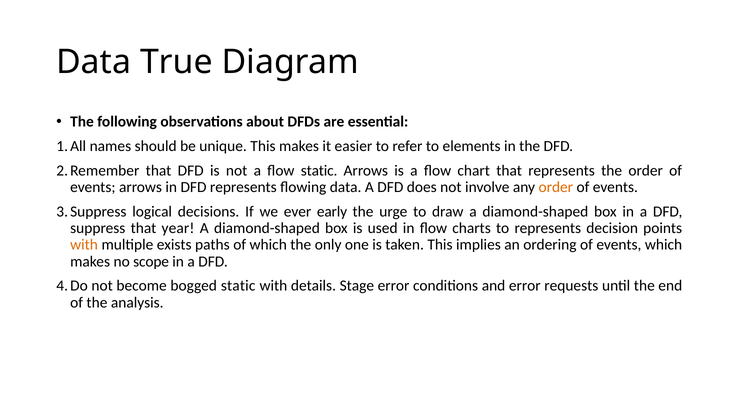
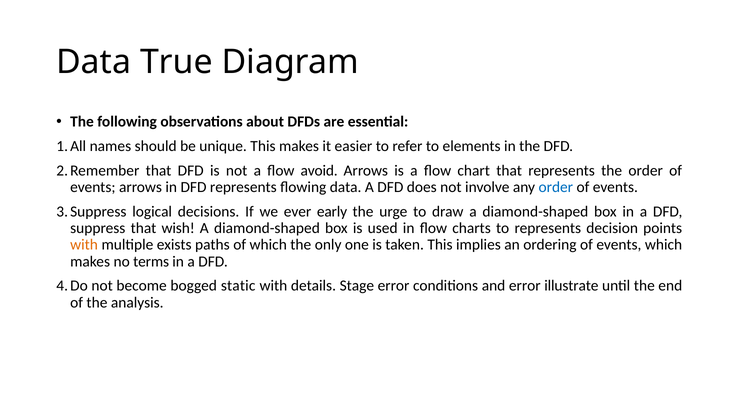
flow static: static -> avoid (319, 170)
order colour: orange -> blue (556, 187)
year: year -> wish (178, 228)
scope: scope -> terms (151, 261)
requests: requests -> illustrate (571, 286)
